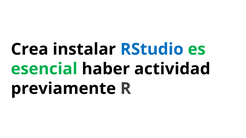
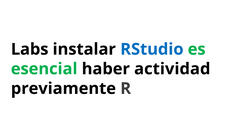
Crea: Crea -> Labs (30, 49)
